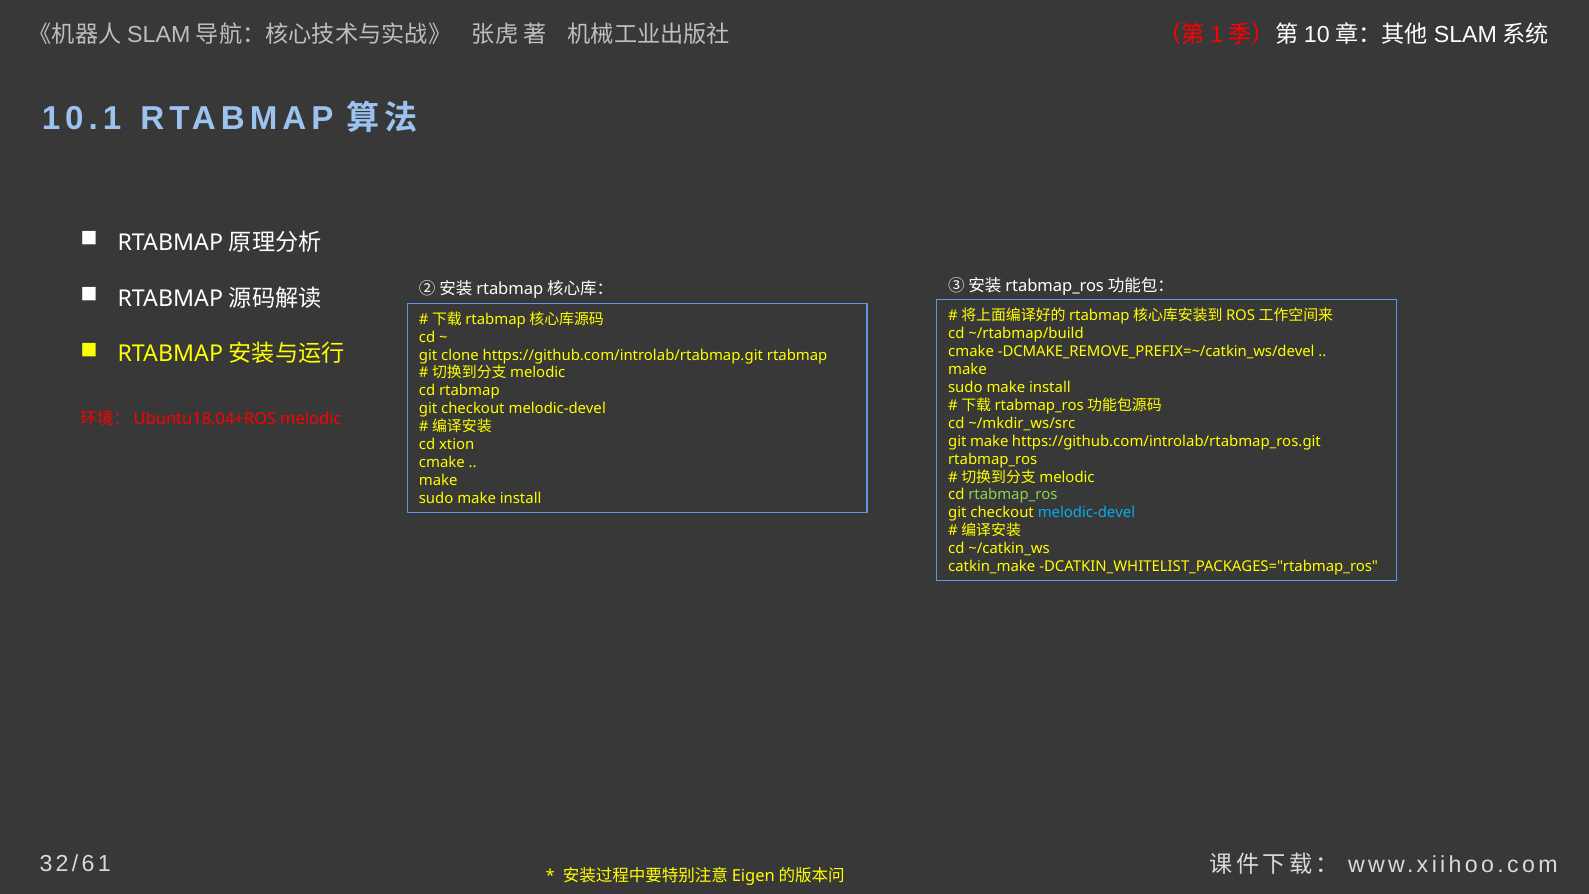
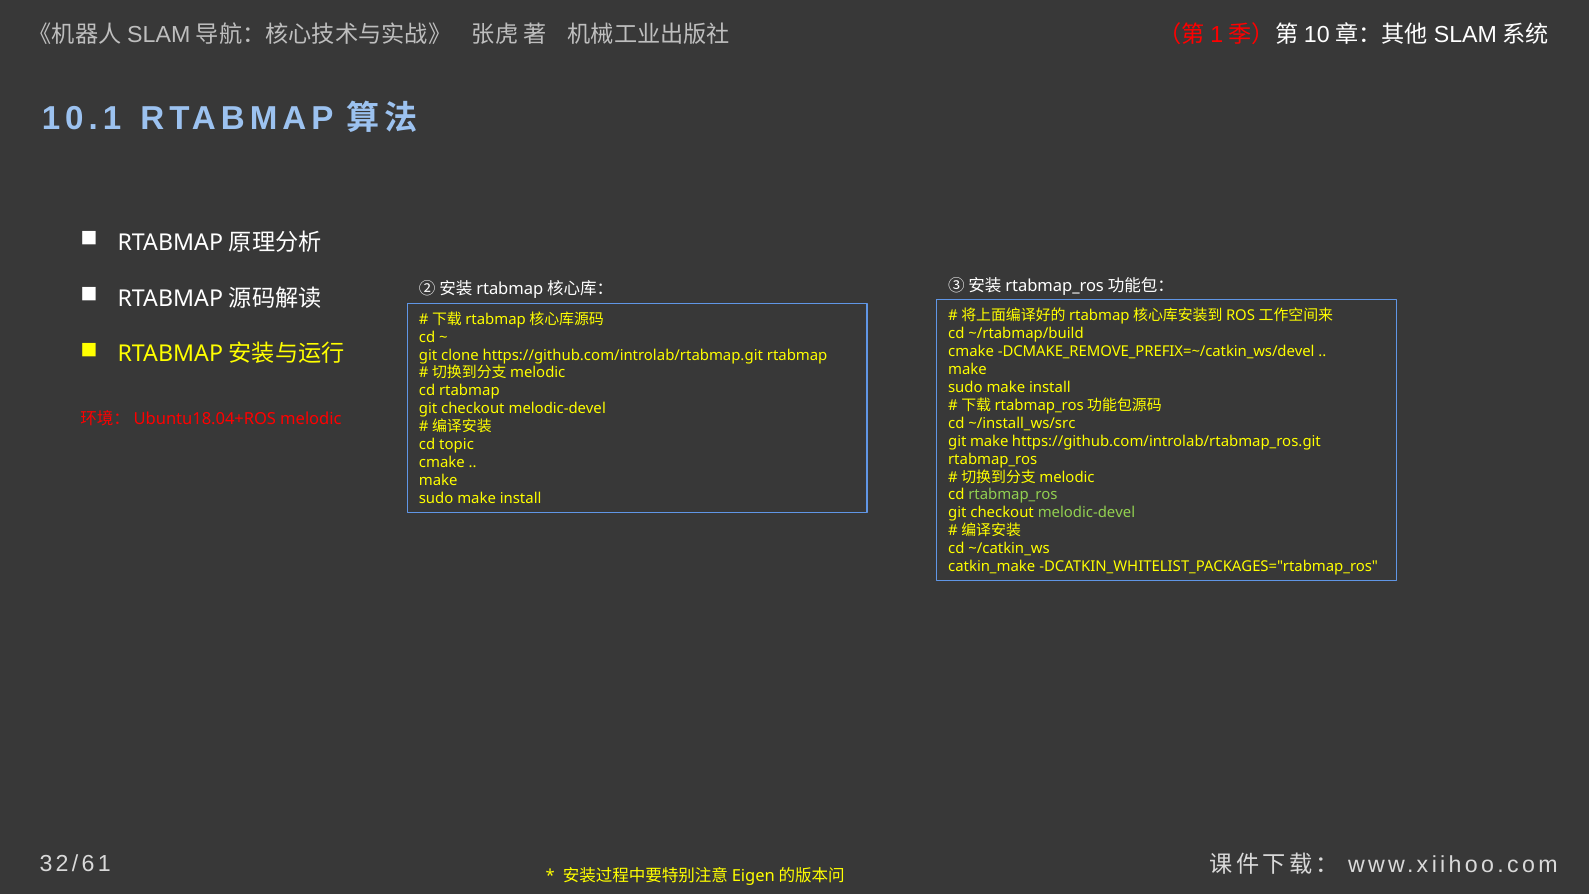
~/mkdir_ws/src: ~/mkdir_ws/src -> ~/install_ws/src (1022, 423)
xtion: xtion -> topic (457, 445)
melodic-devel colour: light blue -> light green (1086, 513)
